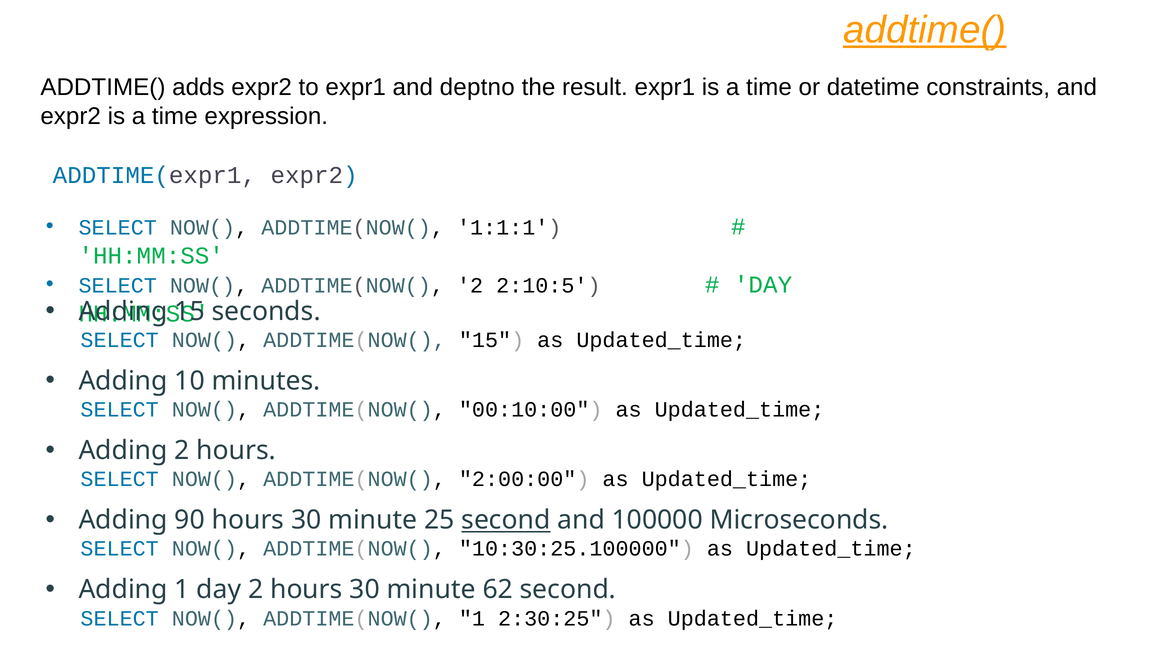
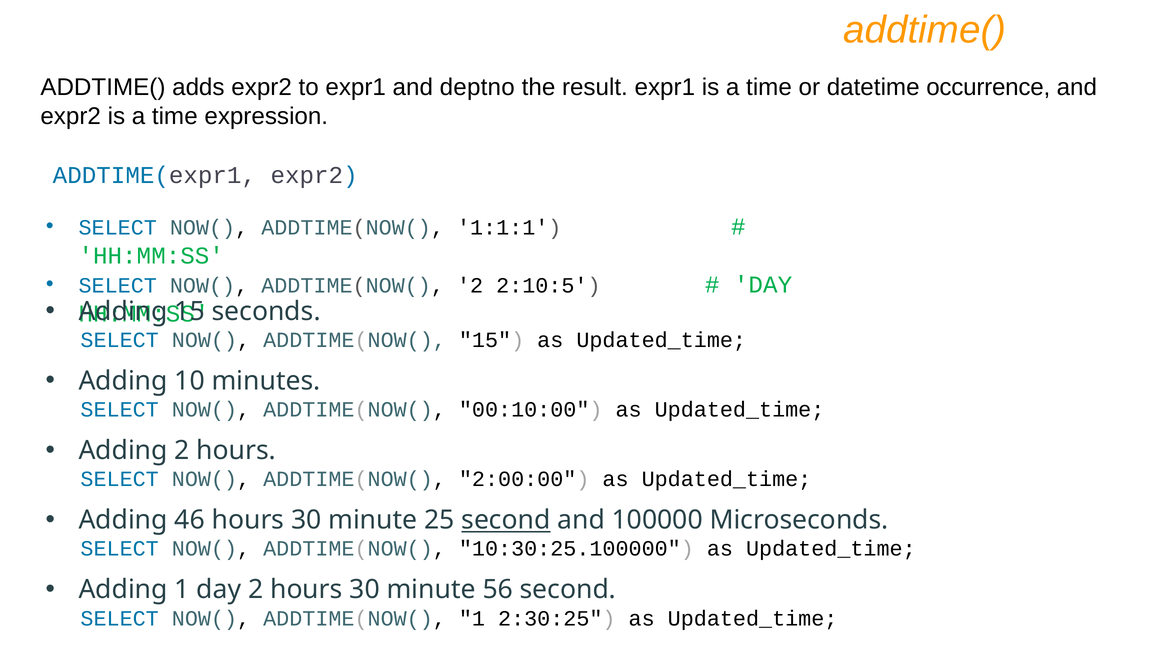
addtime( underline: present -> none (925, 30)
constraints: constraints -> occurrence (988, 87)
90: 90 -> 46 (190, 521)
62: 62 -> 56 (498, 590)
